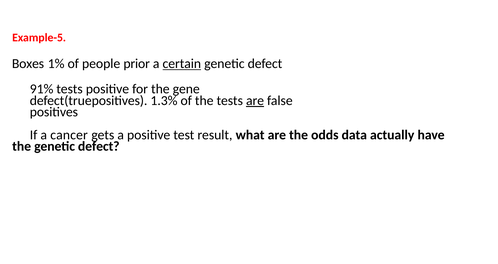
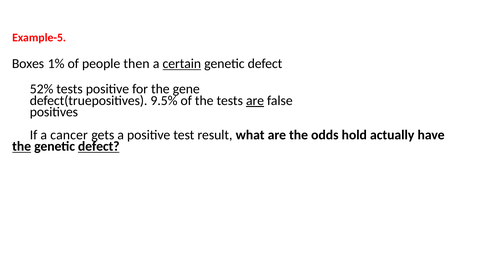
prior: prior -> then (137, 64)
91%: 91% -> 52% (42, 89)
1.3%: 1.3% -> 9.5% (164, 100)
data: data -> hold (354, 135)
the underline: none -> present (22, 146)
defect underline: none -> present (99, 146)
